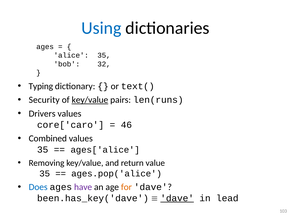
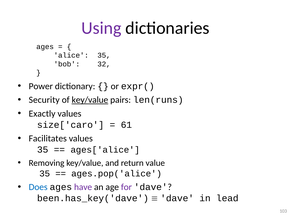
Using colour: blue -> purple (101, 28)
Typing: Typing -> Power (41, 86)
text(: text( -> expr( (138, 86)
Drivers: Drivers -> Exactly (42, 114)
core['caro: core['caro -> size['caro (71, 125)
46: 46 -> 61 (126, 125)
Combined: Combined -> Facilitates (48, 139)
for colour: orange -> purple (126, 187)
dave underline: present -> none (177, 198)
